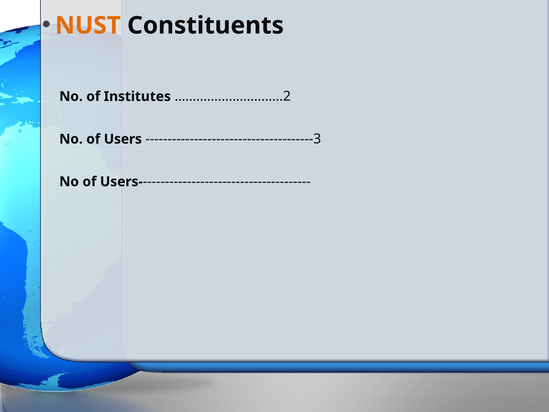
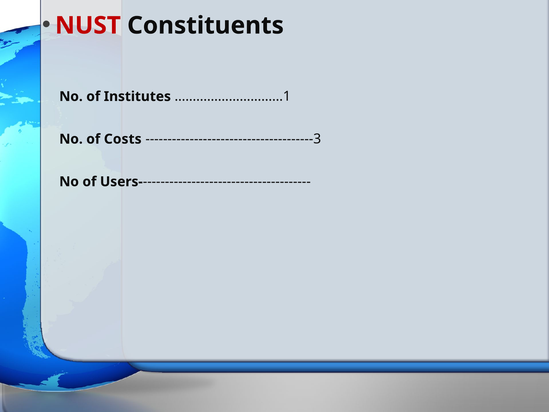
NUST colour: orange -> red (88, 25)
…………………………2: …………………………2 -> …………………………1 (233, 96)
Users: Users -> Costs (123, 139)
